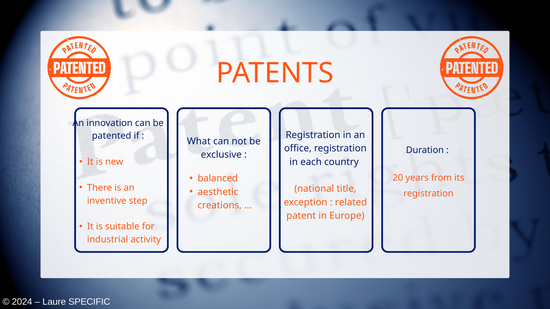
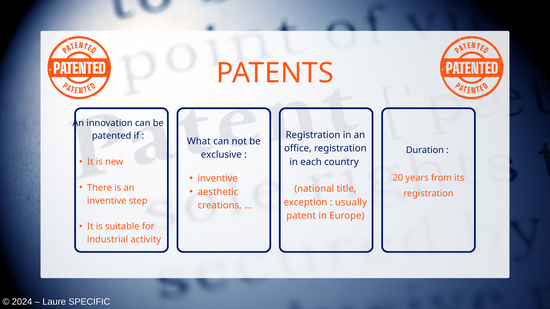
balanced: balanced -> inventive (218, 179)
related: related -> usually (351, 202)
